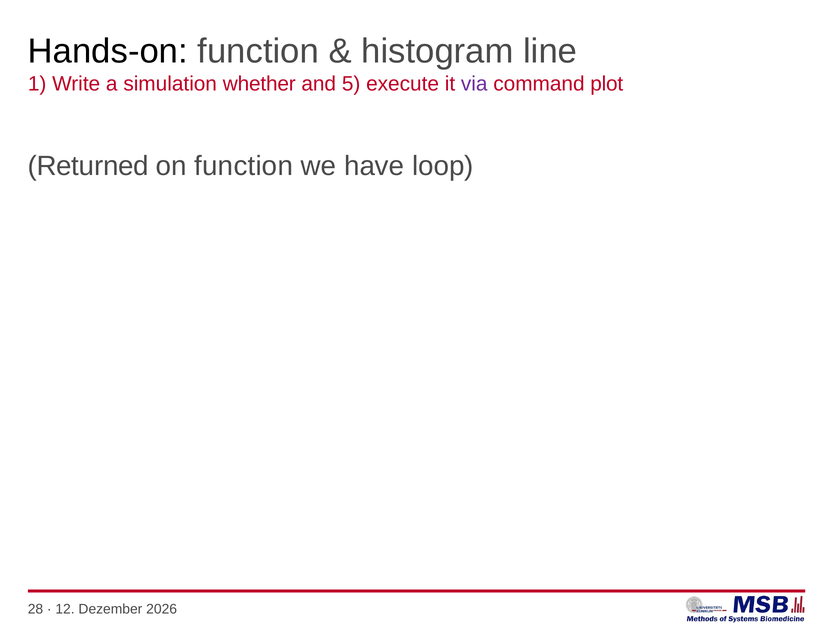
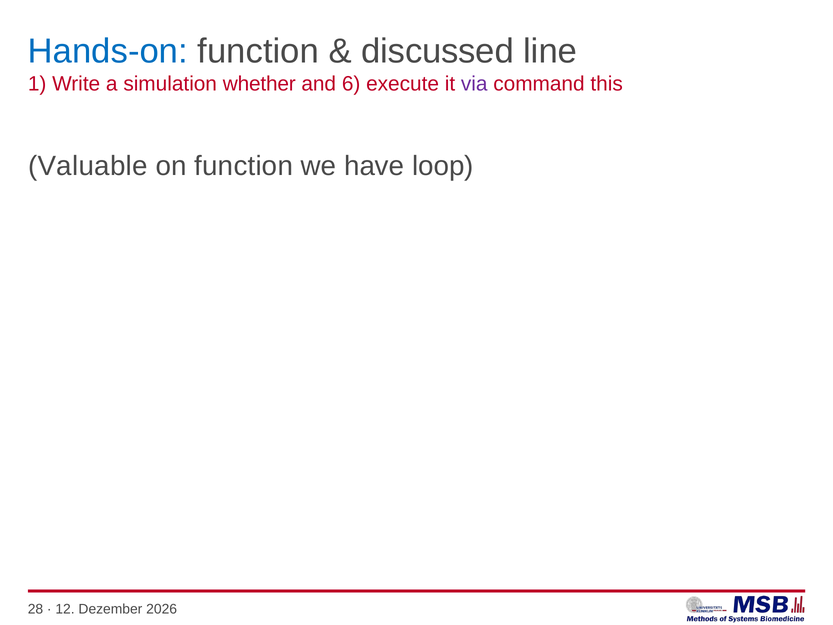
Hands-on colour: black -> blue (108, 51)
histogram: histogram -> discussed (438, 51)
5: 5 -> 6 (351, 84)
plot: plot -> this (607, 84)
Returned: Returned -> Valuable (88, 166)
